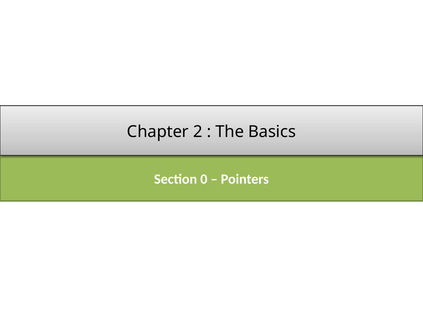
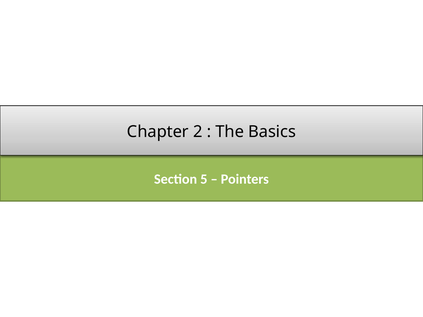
0: 0 -> 5 (204, 179)
